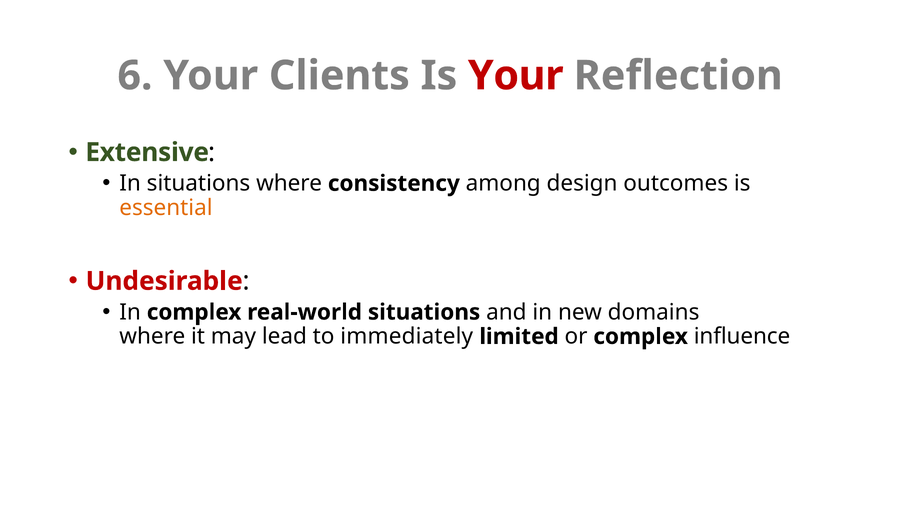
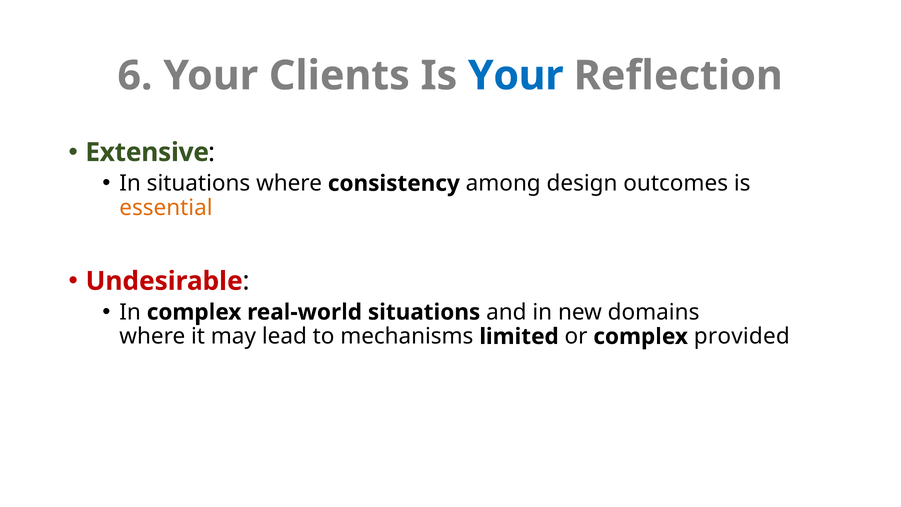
Your colour: red -> blue (516, 76)
immediately: immediately -> mechanisms (407, 336)
influence: influence -> provided (742, 336)
